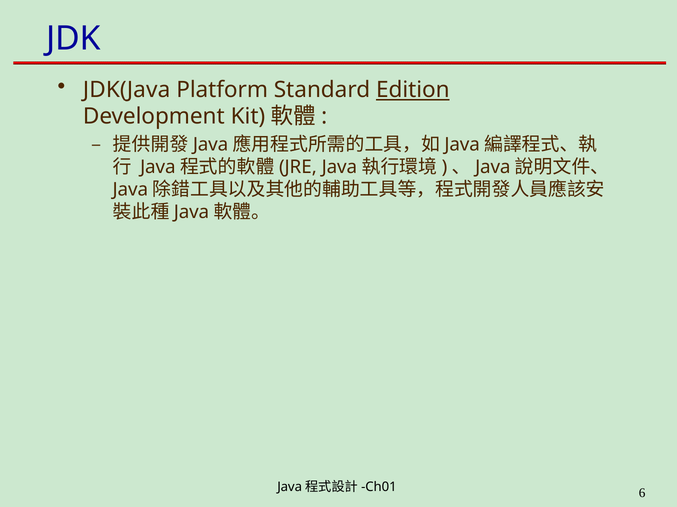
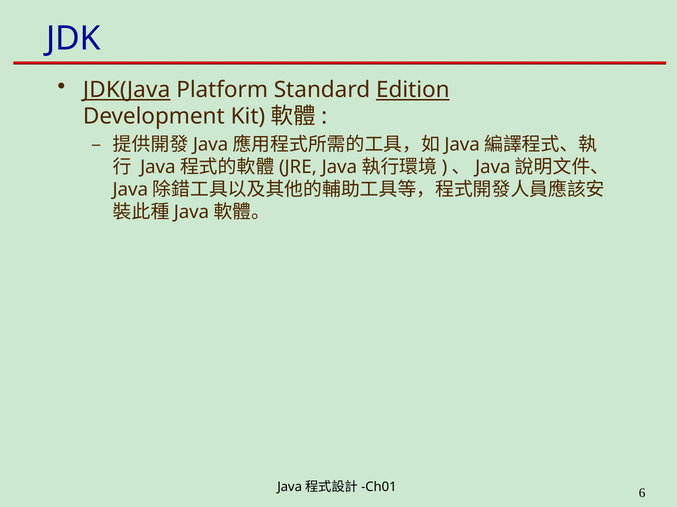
JDK(Java underline: none -> present (127, 90)
